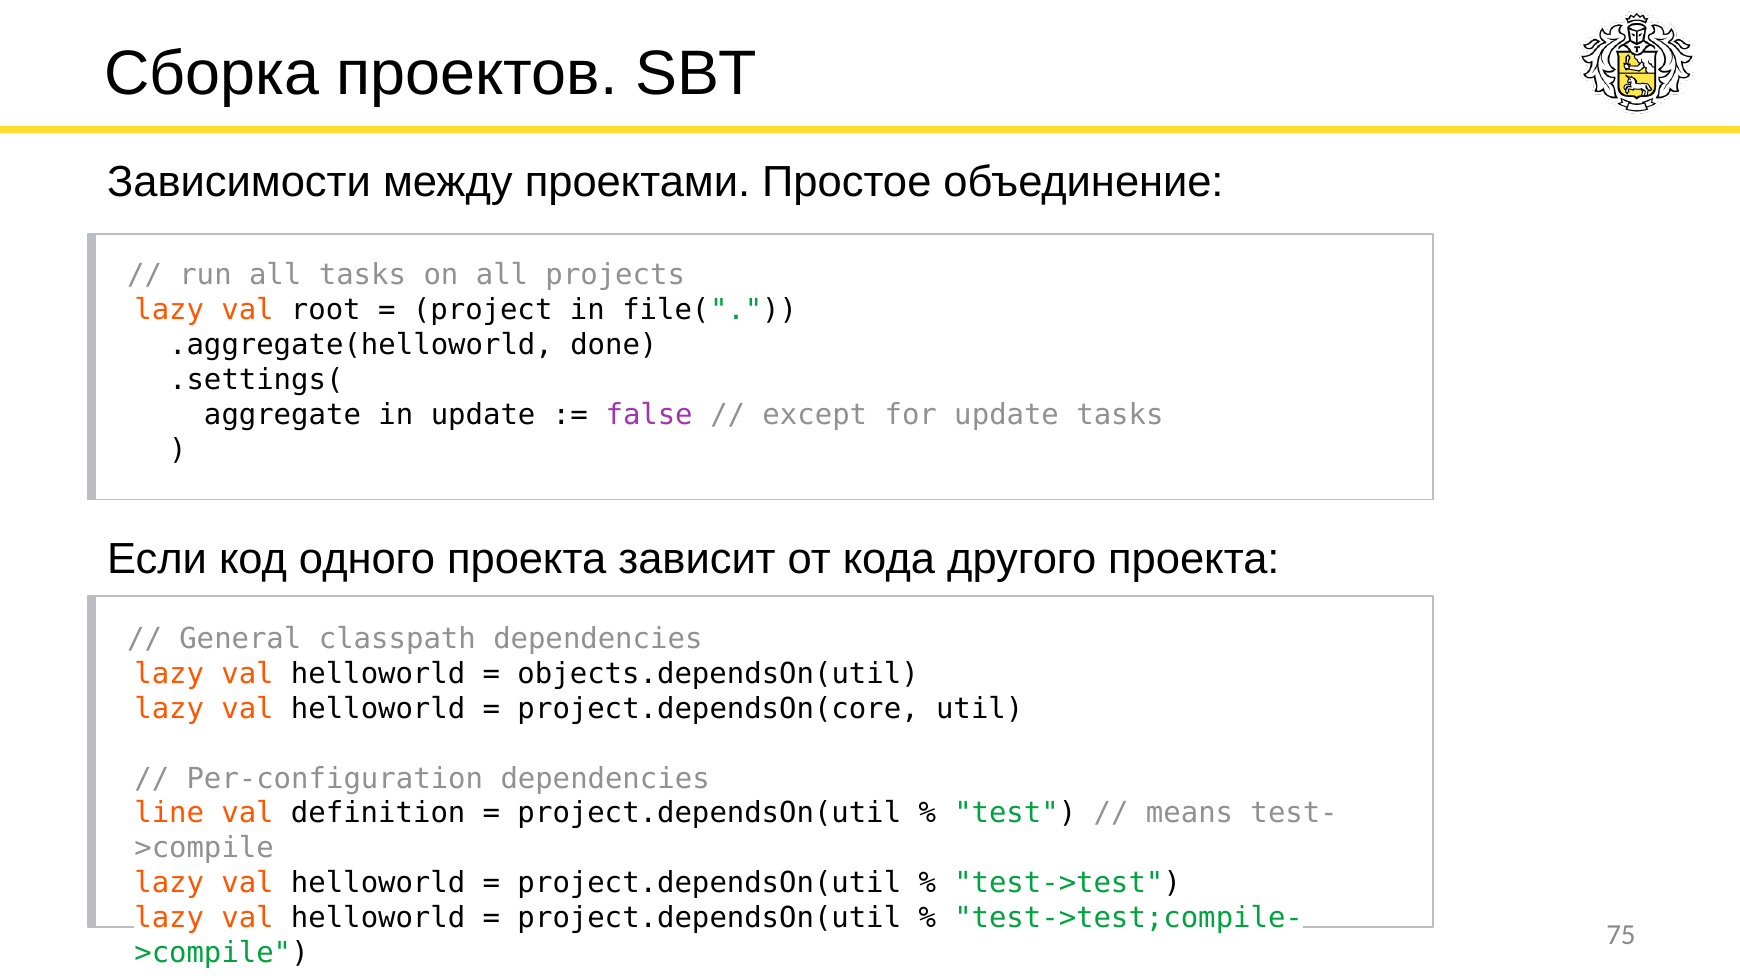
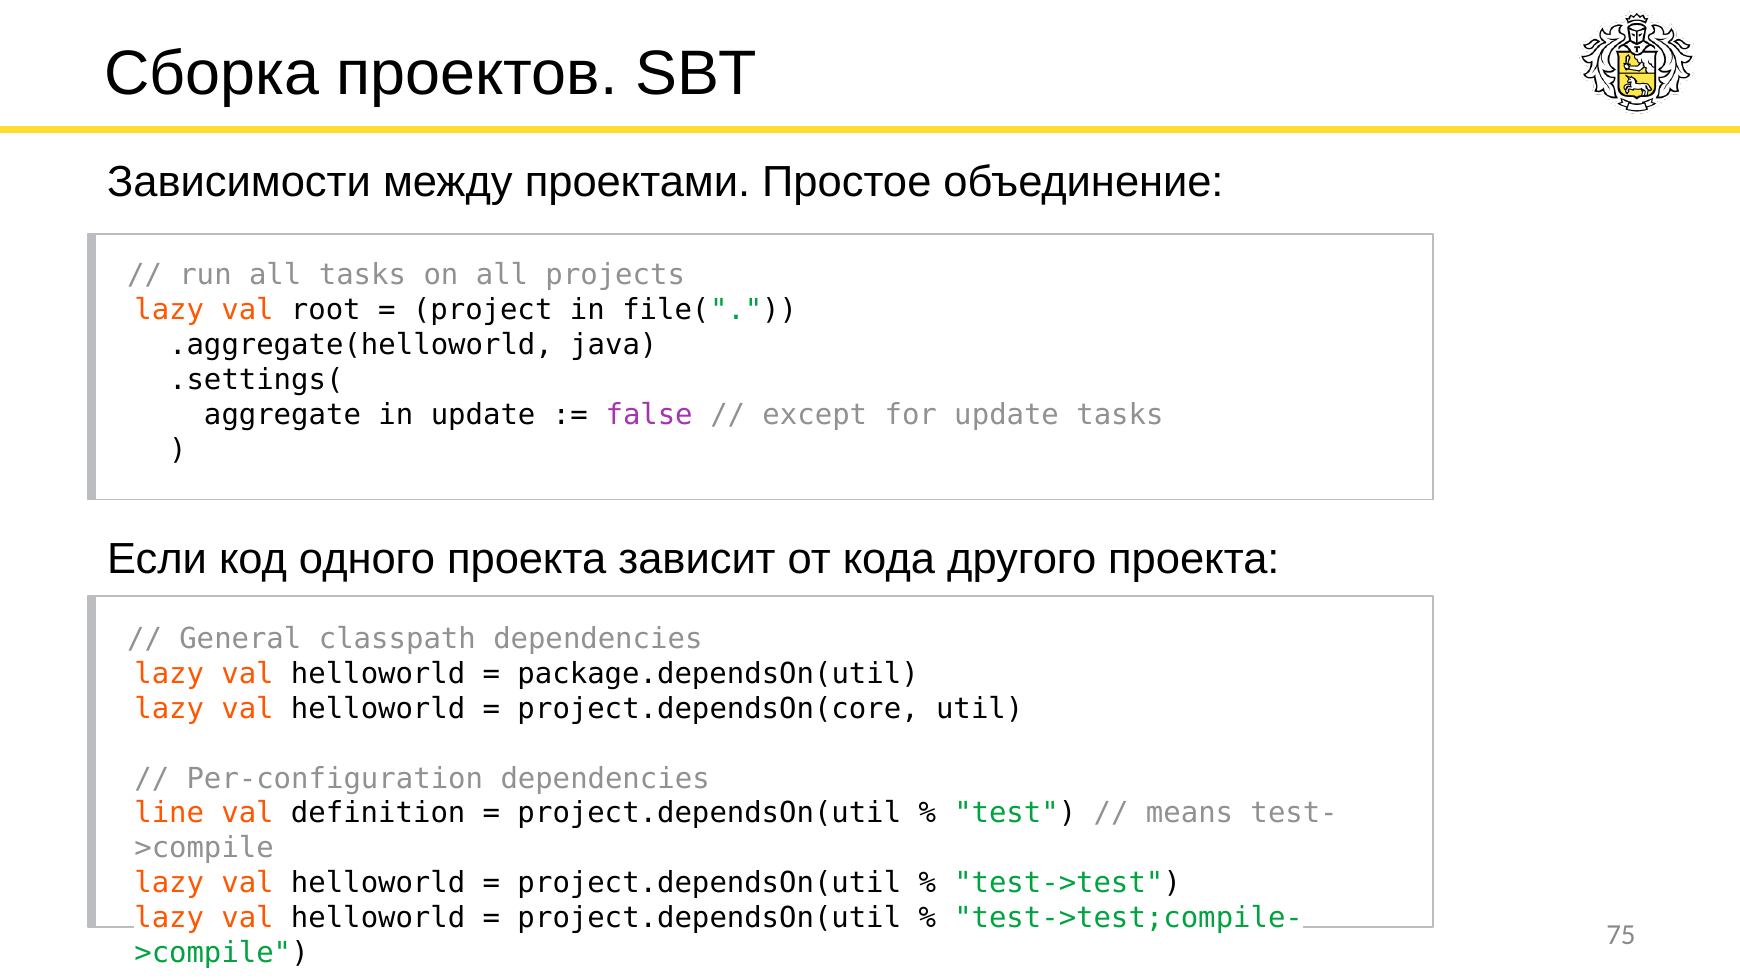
done: done -> java (614, 345)
objects.dependsOn(util: objects.dependsOn(util -> package.dependsOn(util (718, 674)
